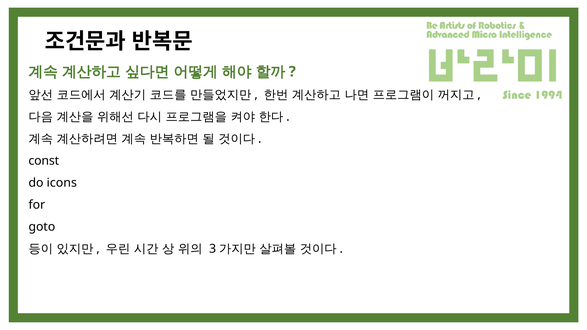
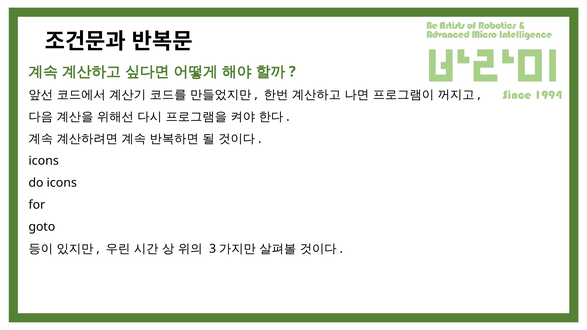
const: const -> icons (44, 161)
